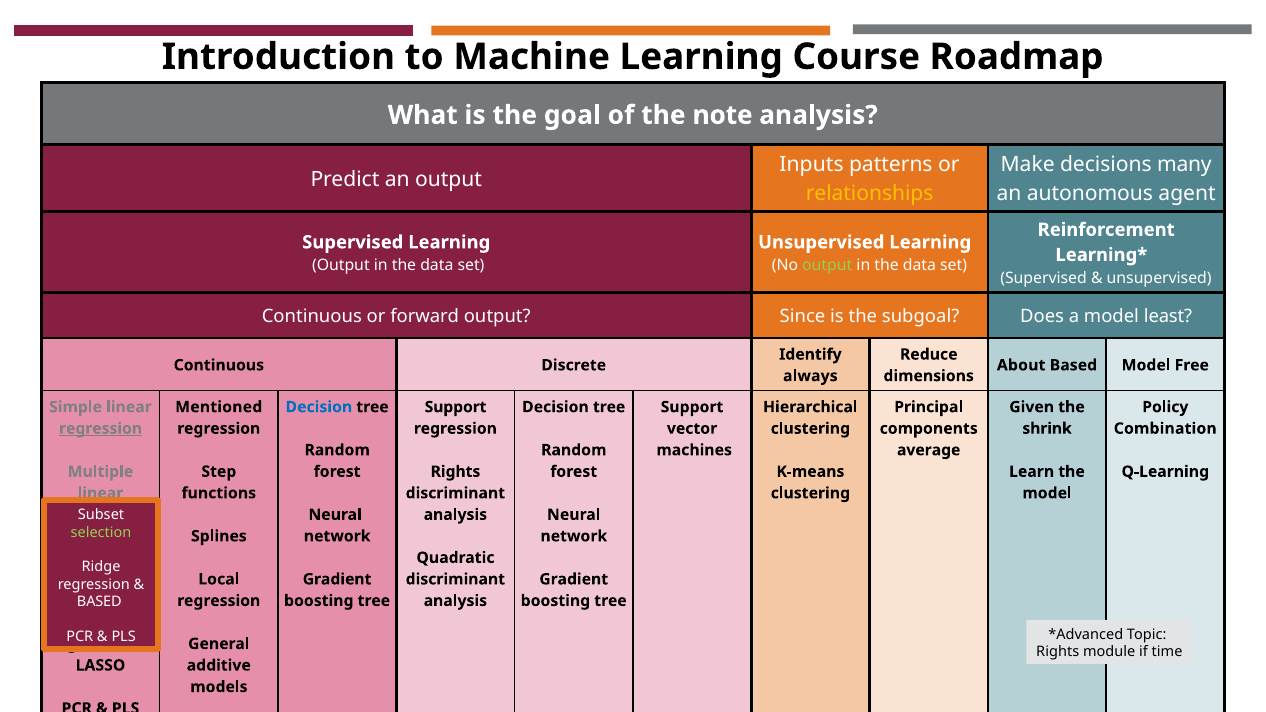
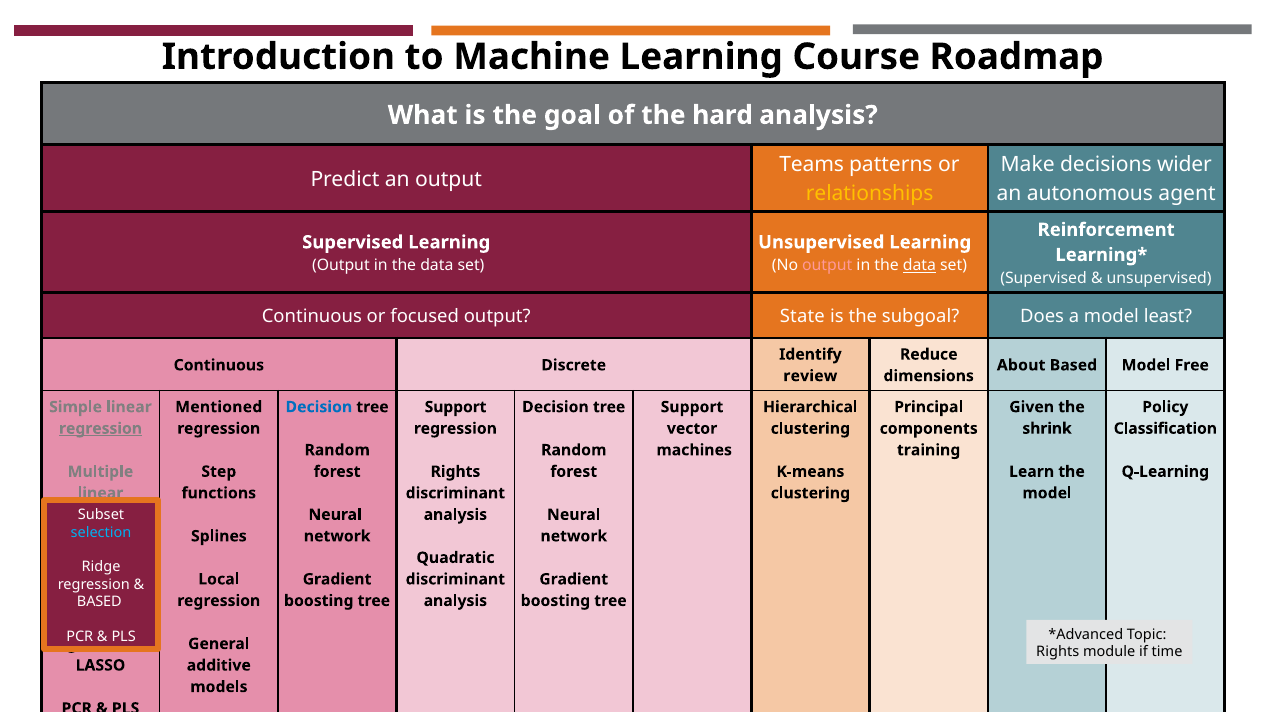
note: note -> hard (723, 115)
Inputs: Inputs -> Teams (812, 165)
many: many -> wider (1184, 165)
output colour: light green -> pink (827, 266)
data underline: none -> present (919, 266)
forward: forward -> focused (425, 316)
Since: Since -> State (802, 316)
always: always -> review (810, 376)
Combination: Combination -> Classification (1165, 429)
average: average -> training (929, 450)
selection colour: light green -> light blue (101, 532)
